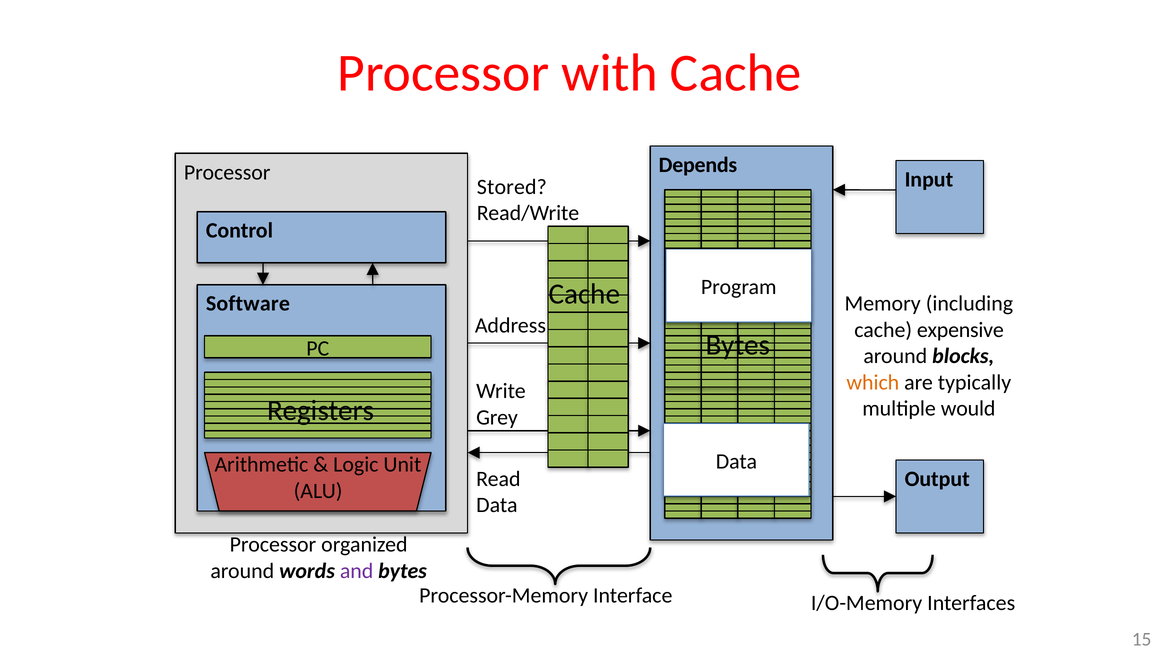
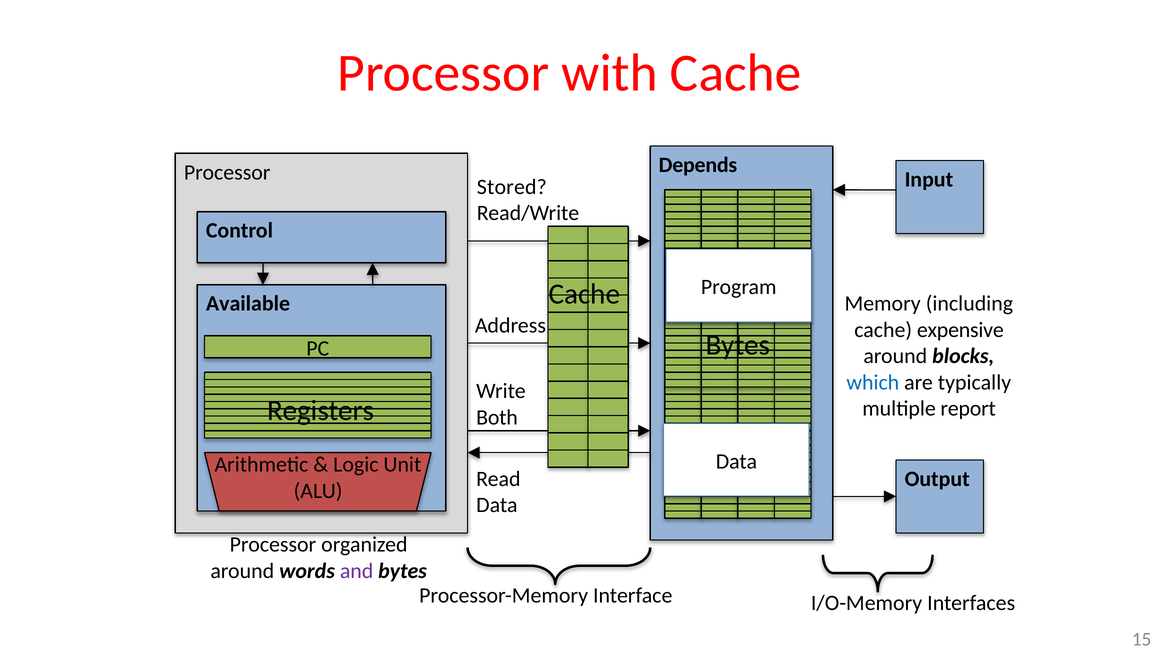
Software: Software -> Available (248, 304)
which colour: orange -> blue (873, 383)
would: would -> report (968, 409)
Grey: Grey -> Both (497, 418)
